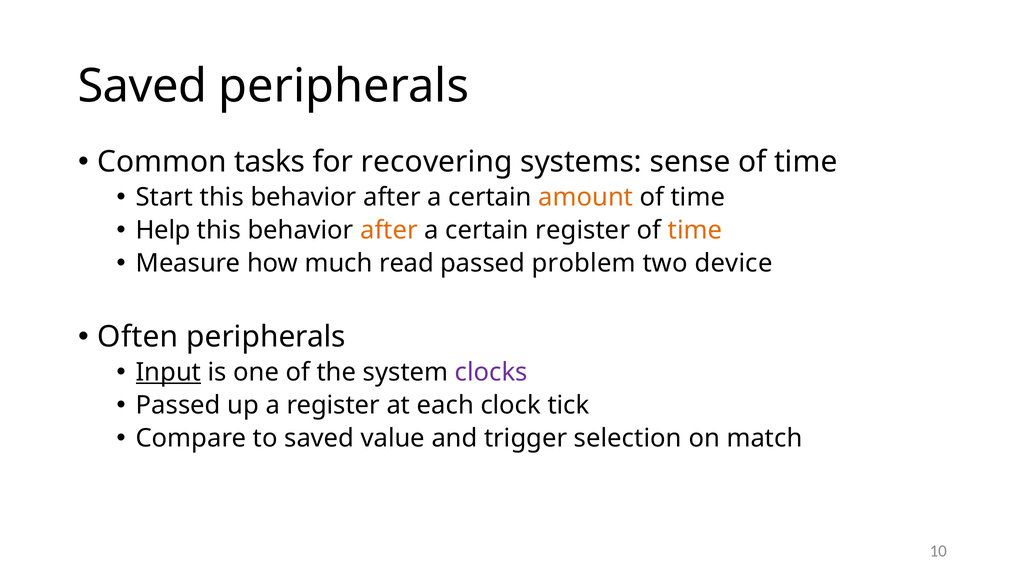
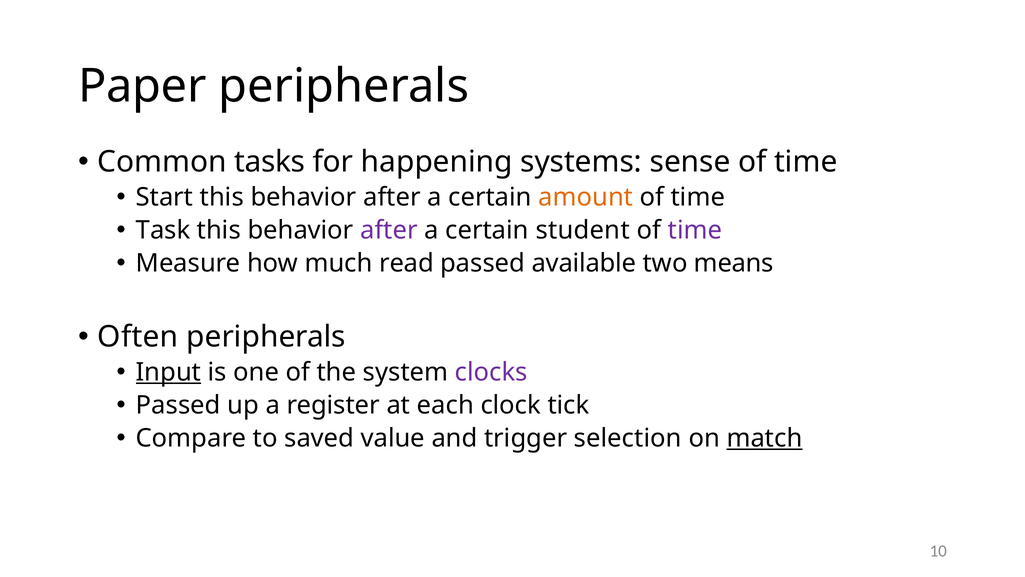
Saved: Saved -> Paper (142, 86)
recovering: recovering -> happening (437, 162)
Help: Help -> Task (163, 230)
after colour: orange -> purple (389, 230)
certain register: register -> student (583, 230)
time colour: orange -> purple (695, 230)
problem: problem -> available (584, 263)
device: device -> means (734, 263)
match underline: none -> present (764, 438)
